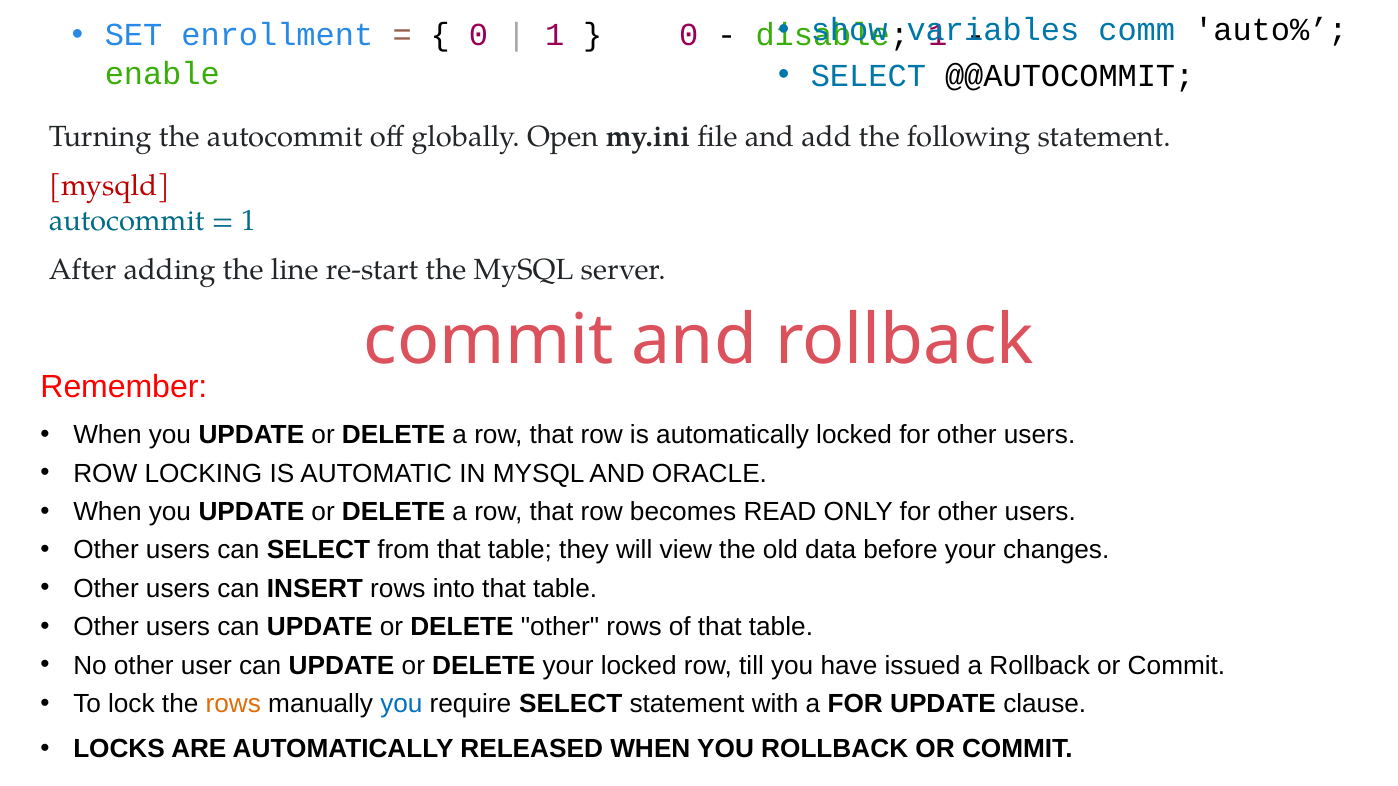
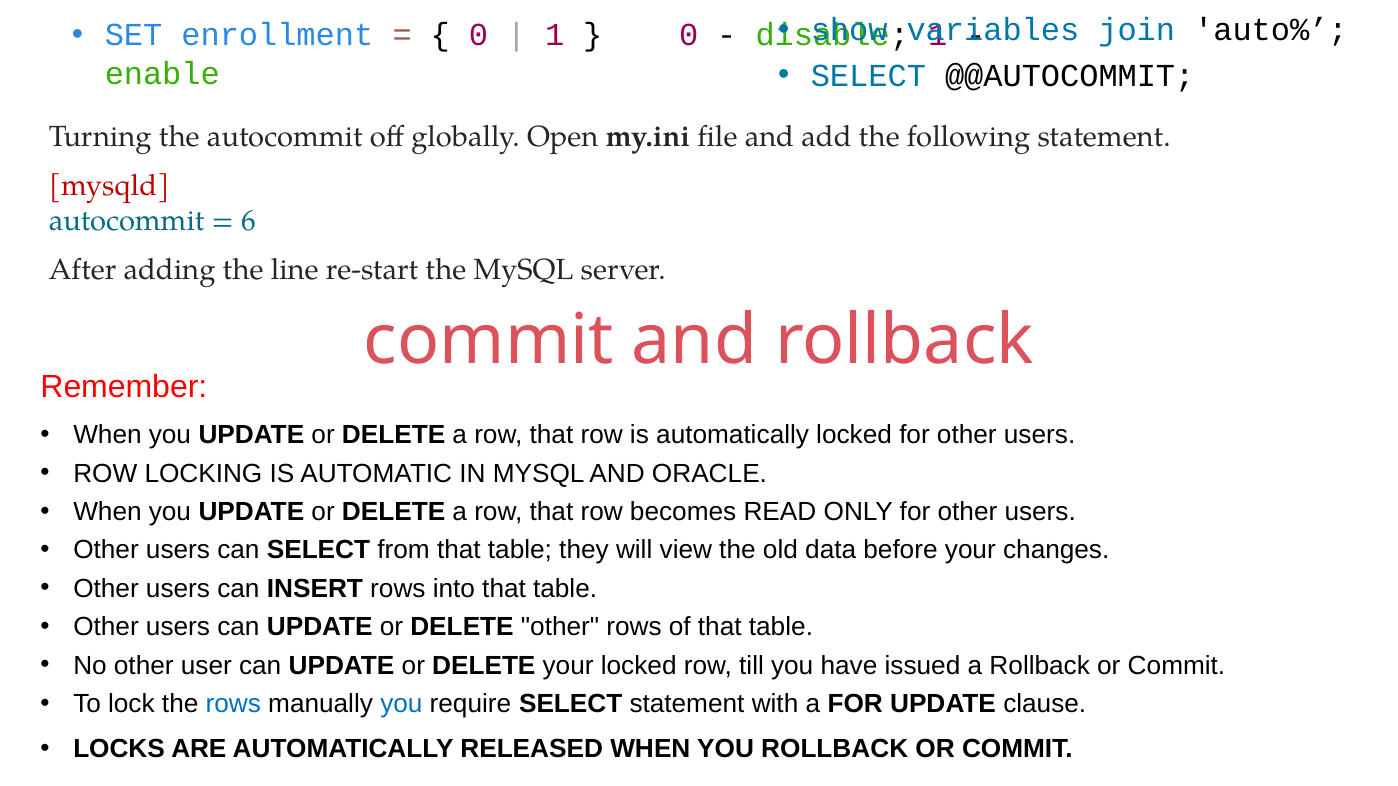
comm: comm -> join (1137, 30)
1: 1 -> 6 (248, 221)
rows colour: orange -> blue (233, 704)
